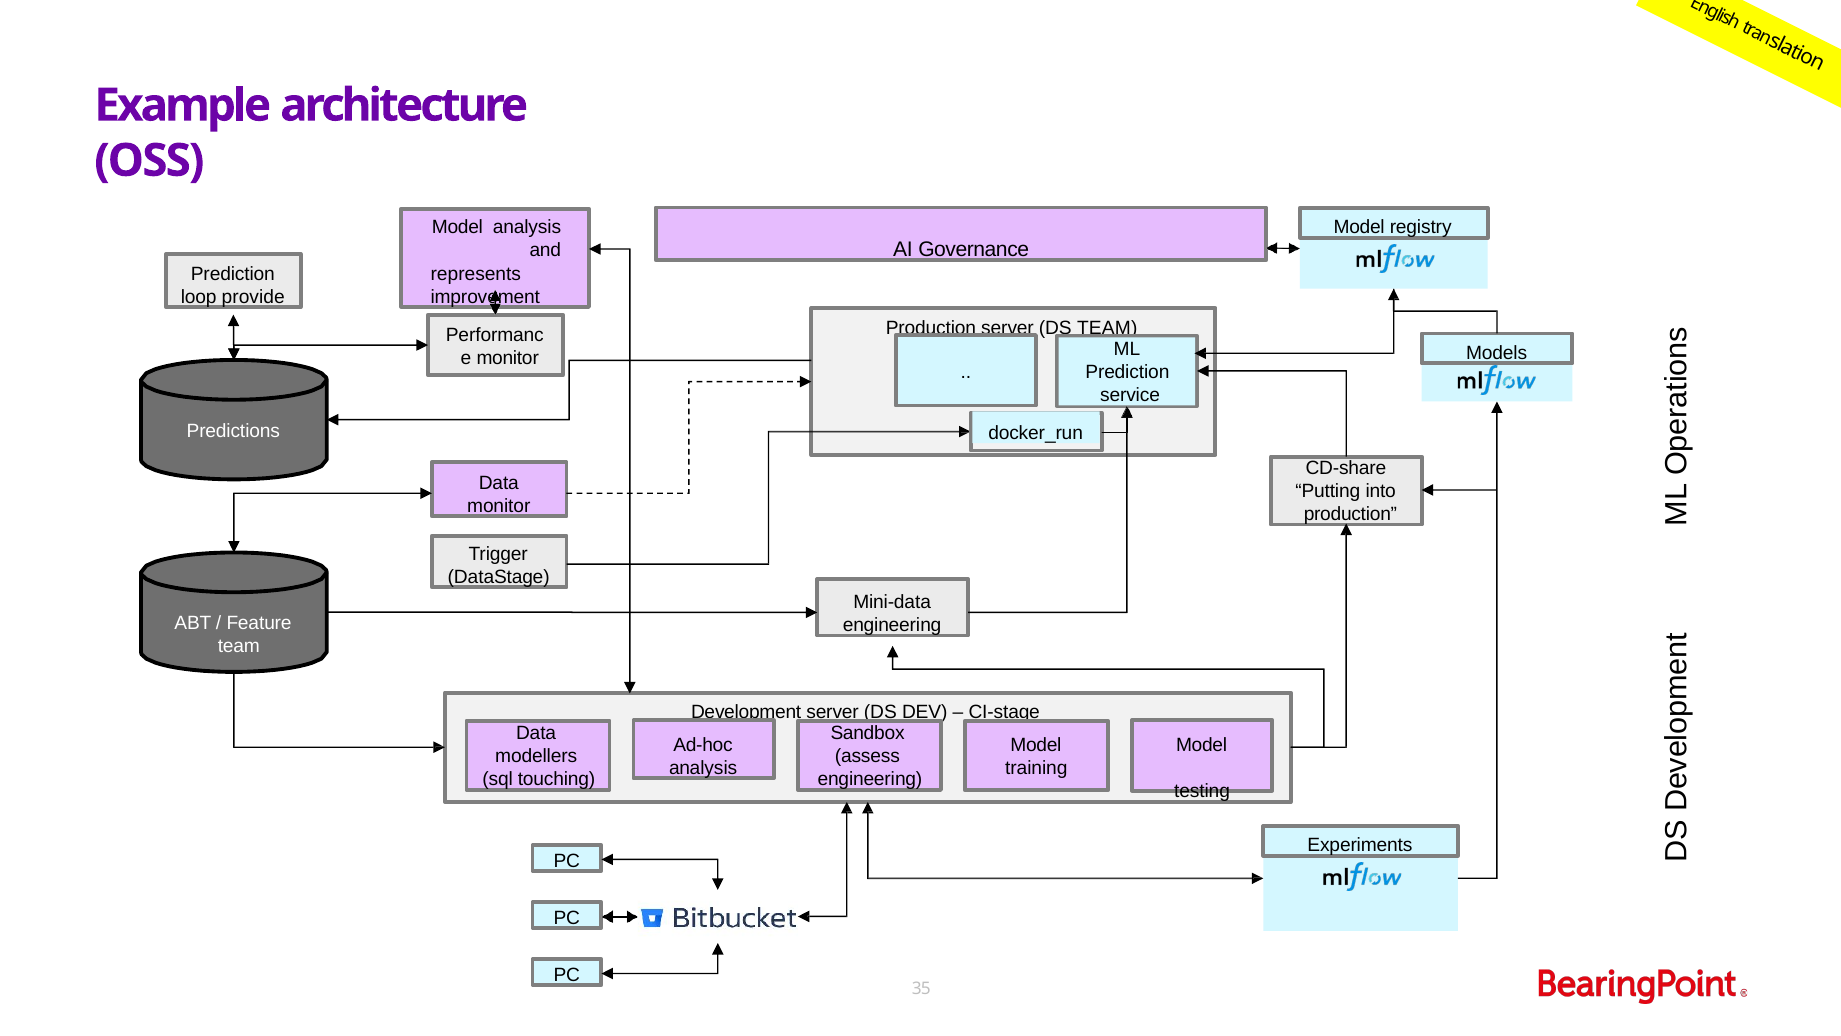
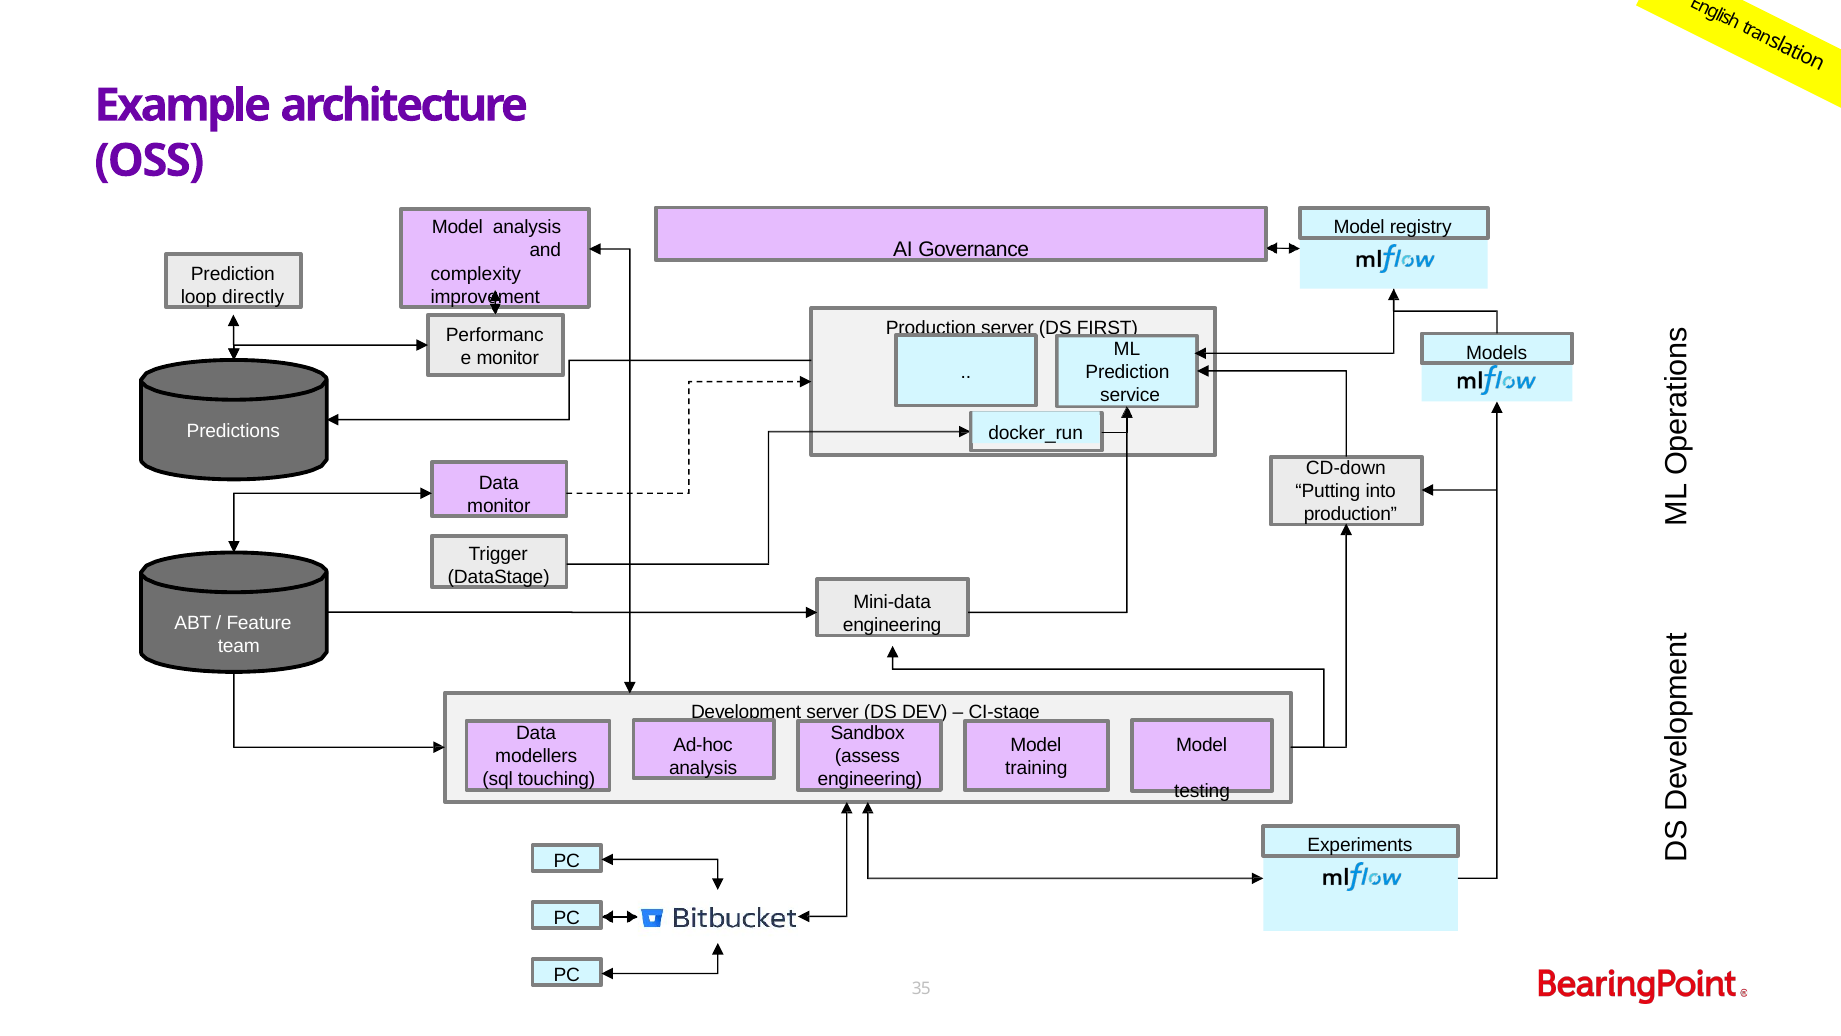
represents: represents -> complexity (476, 274)
provide: provide -> directly (253, 297)
DS TEAM: TEAM -> FIRST (1107, 328)
CD-share: CD-share -> CD-down (1346, 468)
